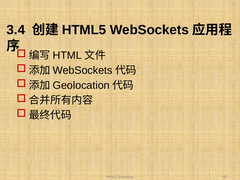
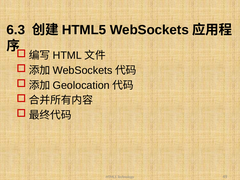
3.4: 3.4 -> 6.3 (16, 30)
